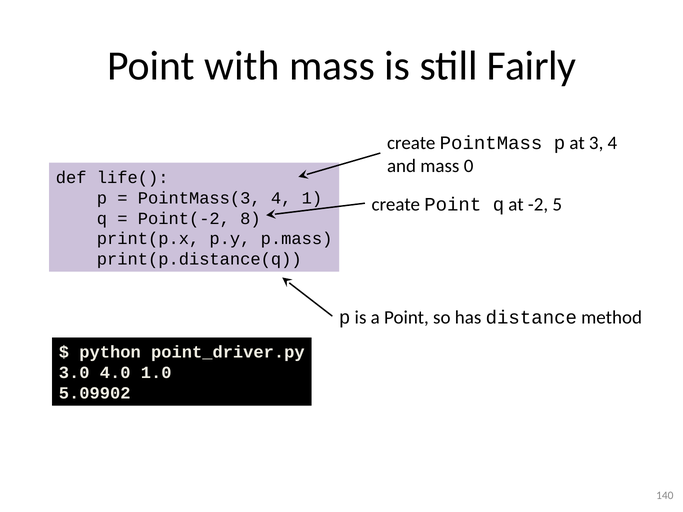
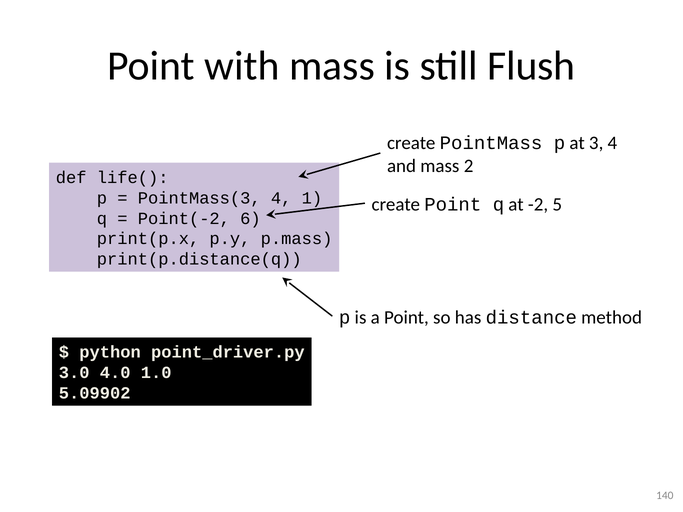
Fairly: Fairly -> Flush (531, 66)
0: 0 -> 2 (469, 166)
8: 8 -> 6 (250, 218)
